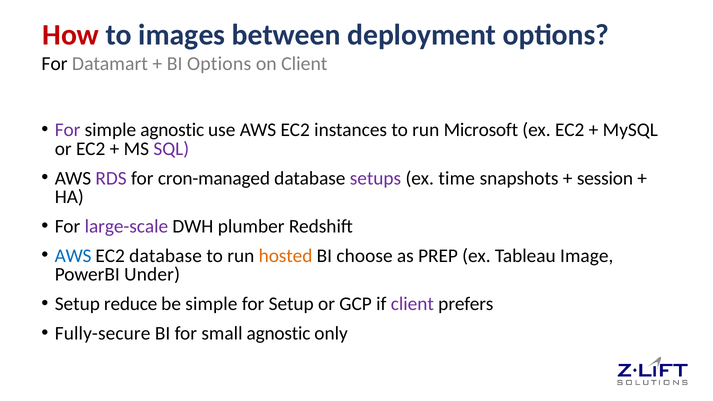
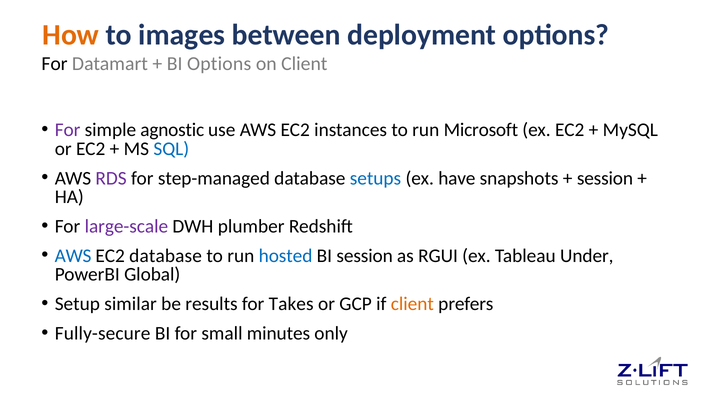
How colour: red -> orange (71, 35)
SQL colour: purple -> blue (171, 149)
cron-managed: cron-managed -> step-managed (214, 178)
setups colour: purple -> blue (375, 178)
time: time -> have (457, 178)
hosted colour: orange -> blue (286, 256)
BI choose: choose -> session (365, 256)
PREP: PREP -> RGUI (438, 256)
Image: Image -> Under (587, 256)
Under: Under -> Global (152, 275)
reduce: reduce -> similar (131, 304)
be simple: simple -> results (211, 304)
for Setup: Setup -> Takes (291, 304)
client colour: purple -> orange (412, 304)
small agnostic: agnostic -> minutes (278, 333)
